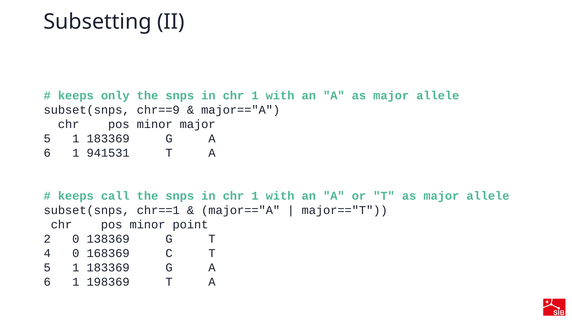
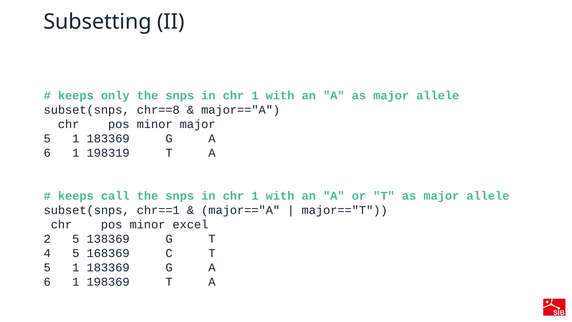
chr==9: chr==9 -> chr==8 (158, 110)
941531: 941531 -> 198319 (108, 153)
point: point -> excel (190, 224)
2 0: 0 -> 5 (76, 239)
4 0: 0 -> 5 (76, 253)
